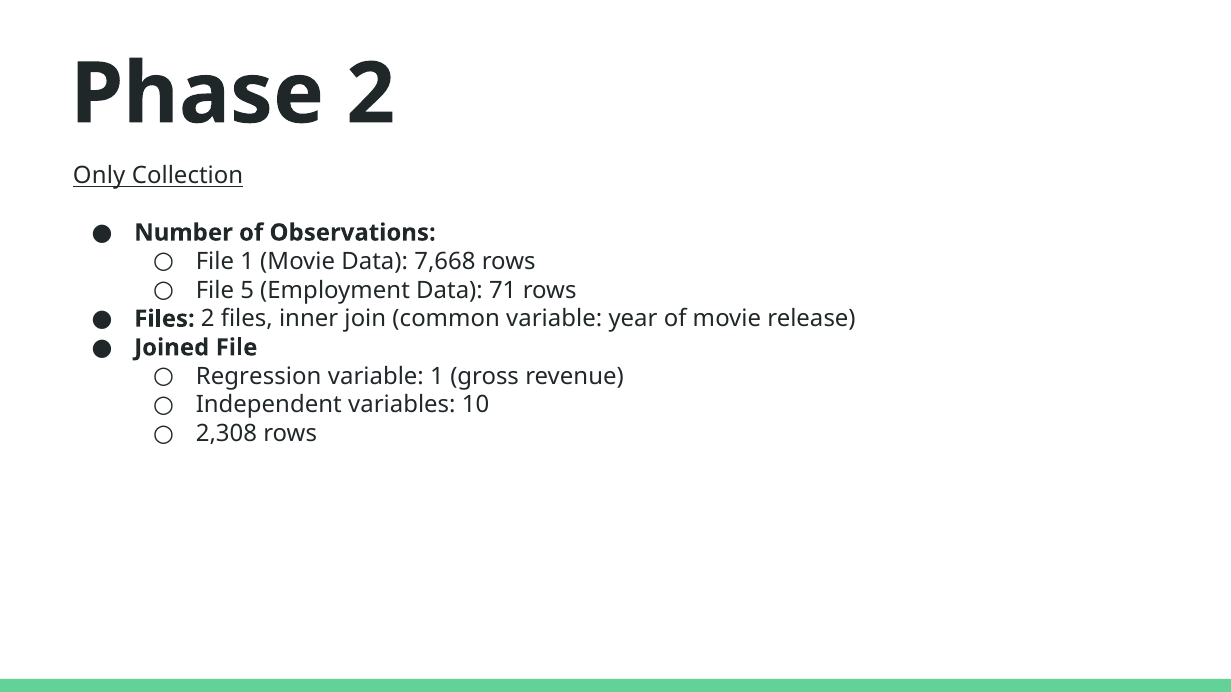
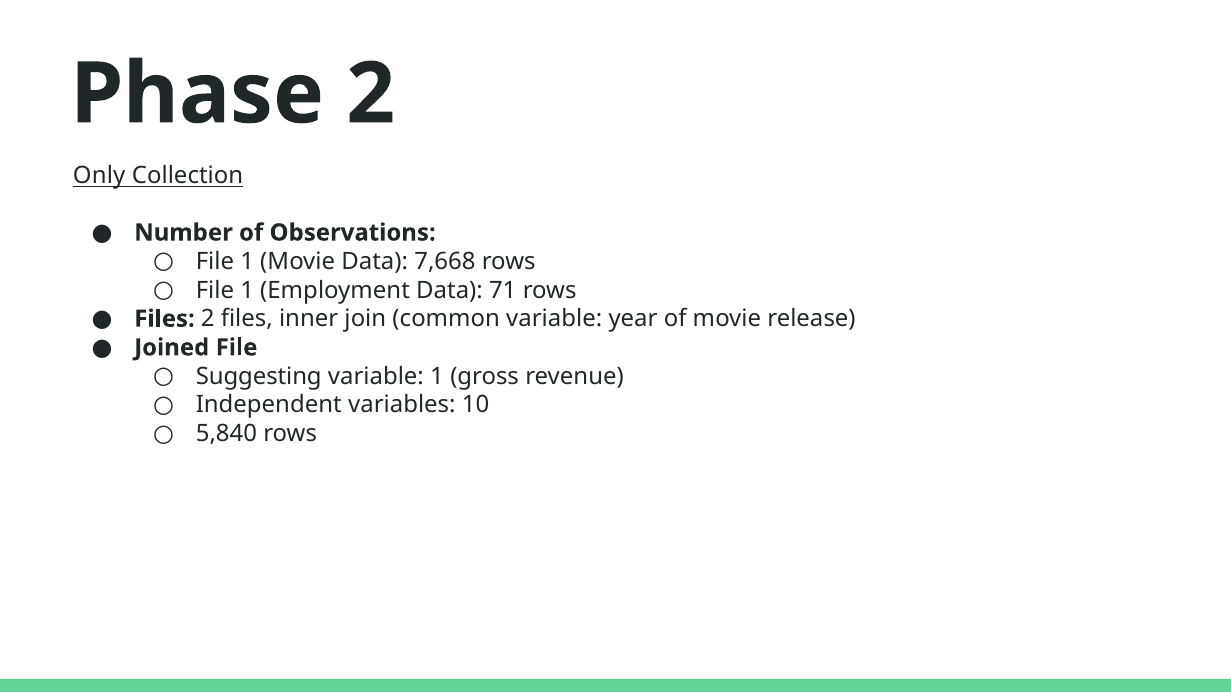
5: 5 -> 1 (247, 290)
Regression: Regression -> Suggesting (259, 377)
2,308: 2,308 -> 5,840 (226, 434)
